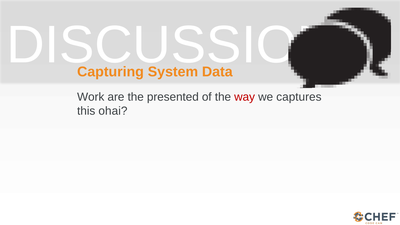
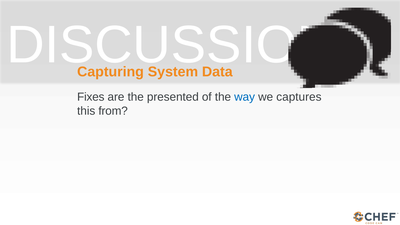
Work: Work -> Fixes (91, 97)
way colour: red -> blue (245, 97)
ohai: ohai -> from (113, 111)
